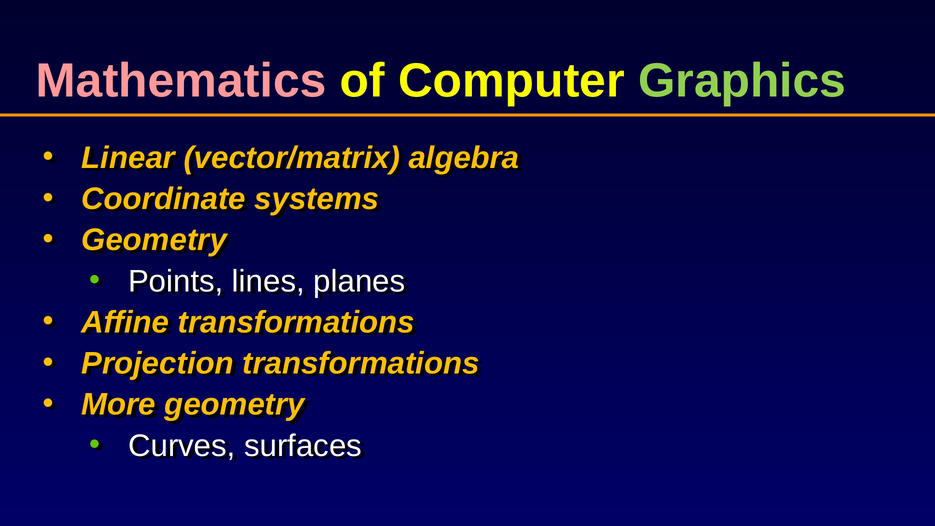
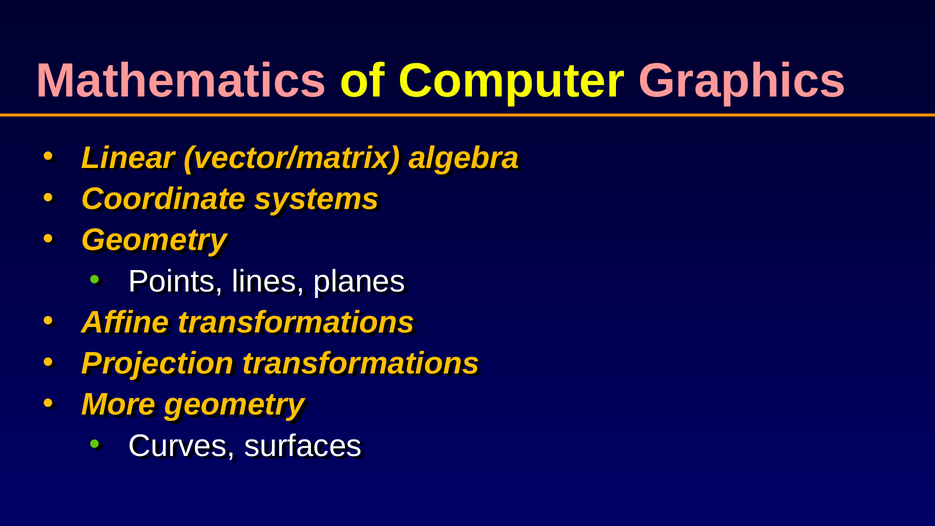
Graphics colour: light green -> pink (742, 81)
